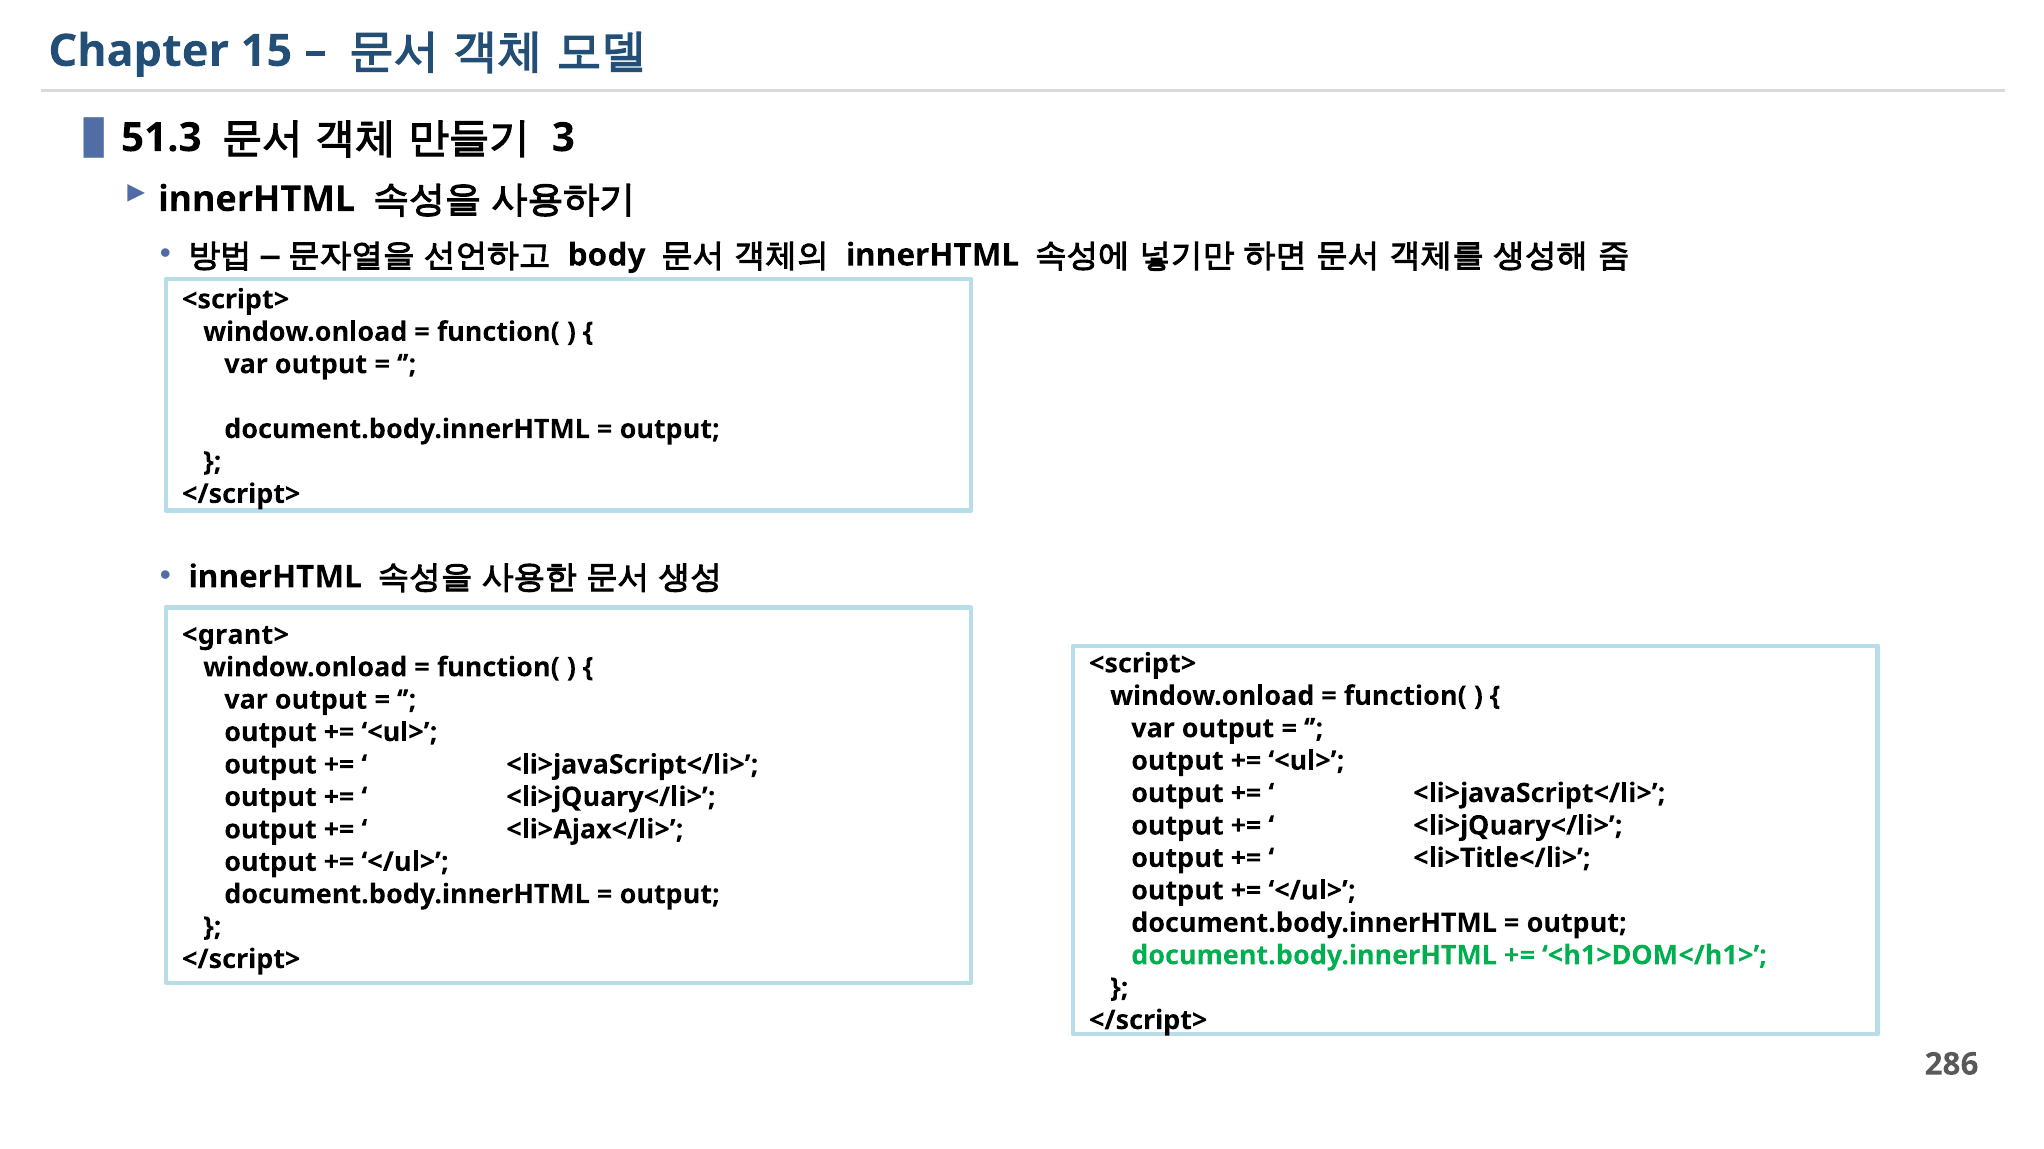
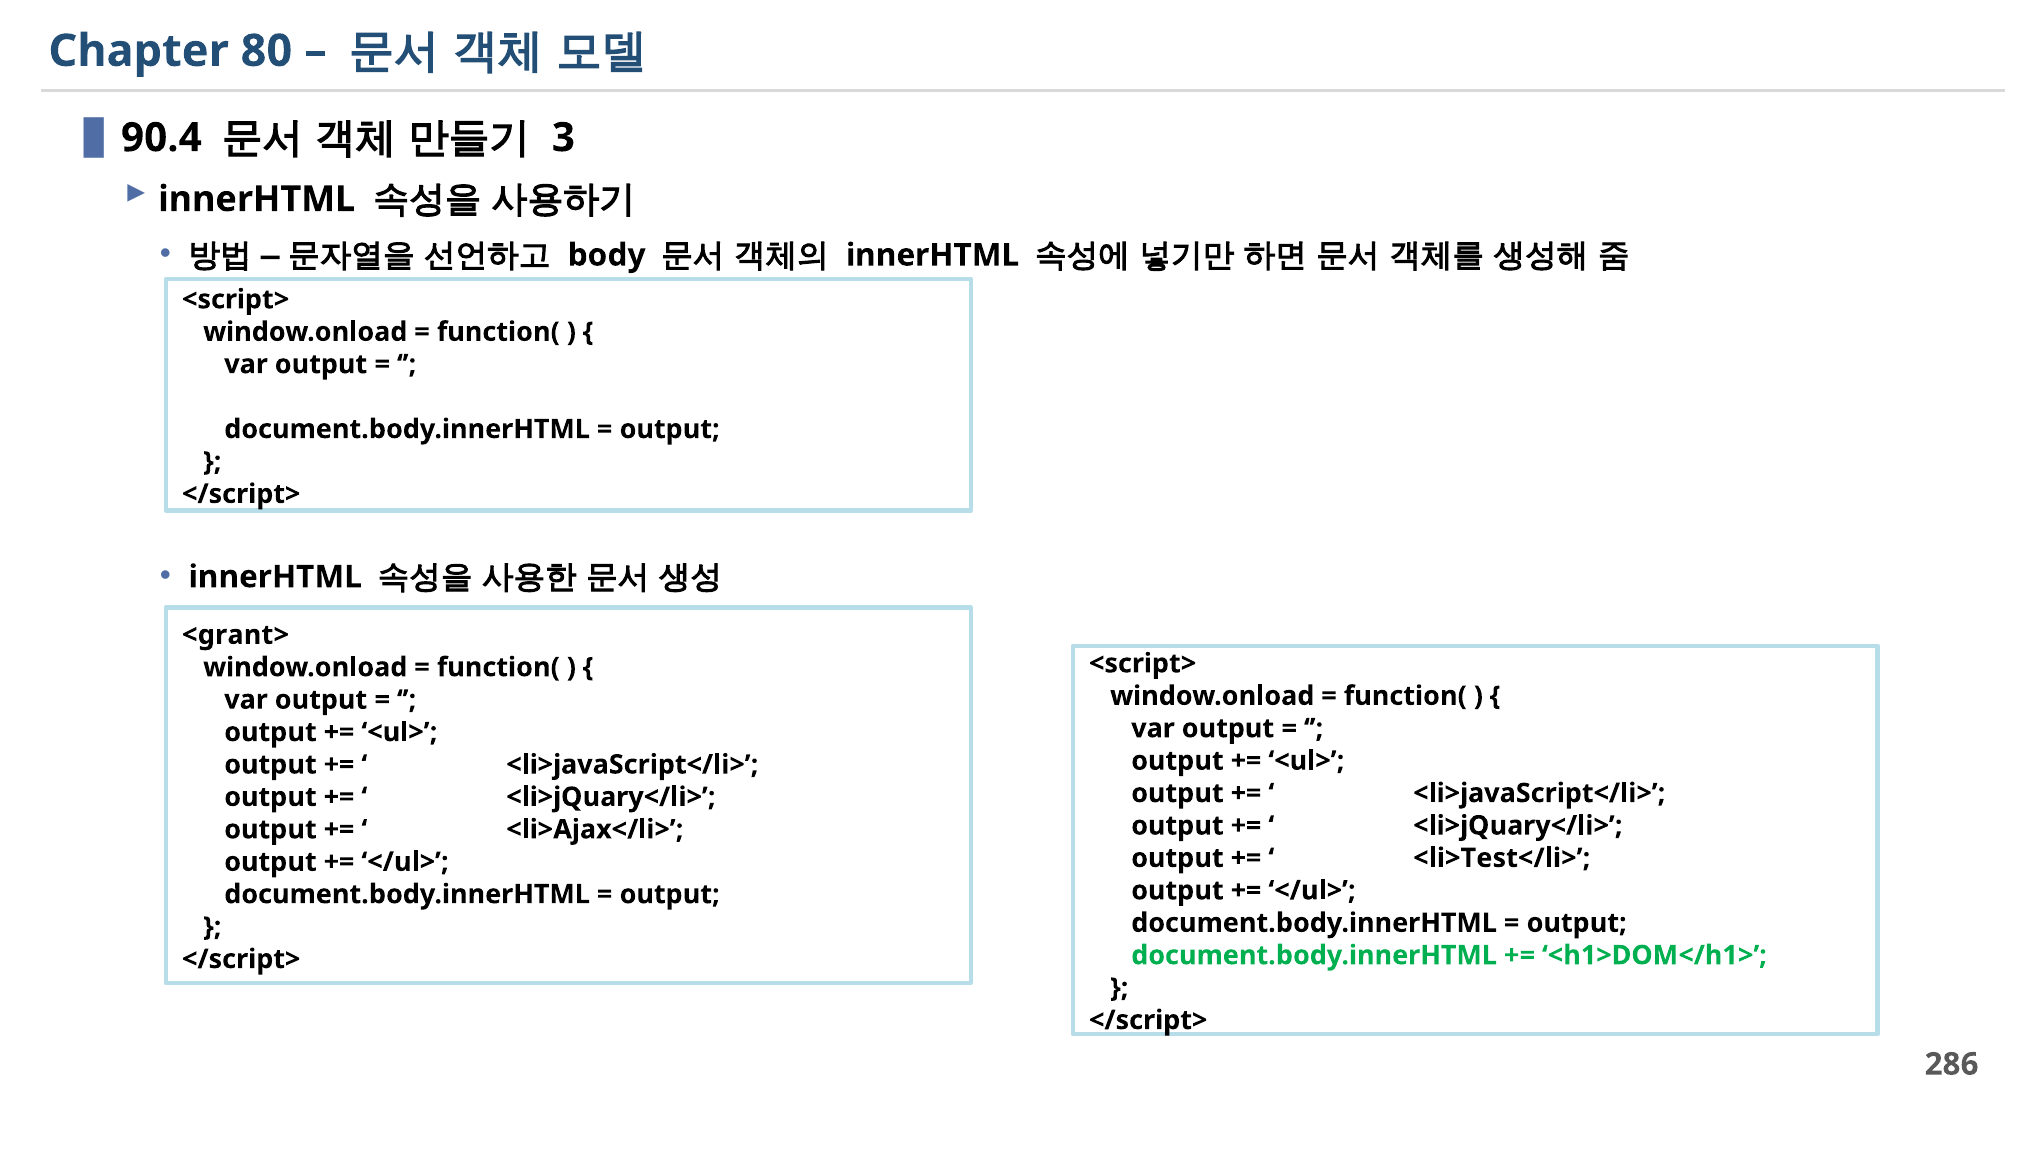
15: 15 -> 80 (266, 51)
51.3: 51.3 -> 90.4 (161, 138)
<li>Title</li>: <li>Title</li> -> <li>Test</li> (1502, 858)
